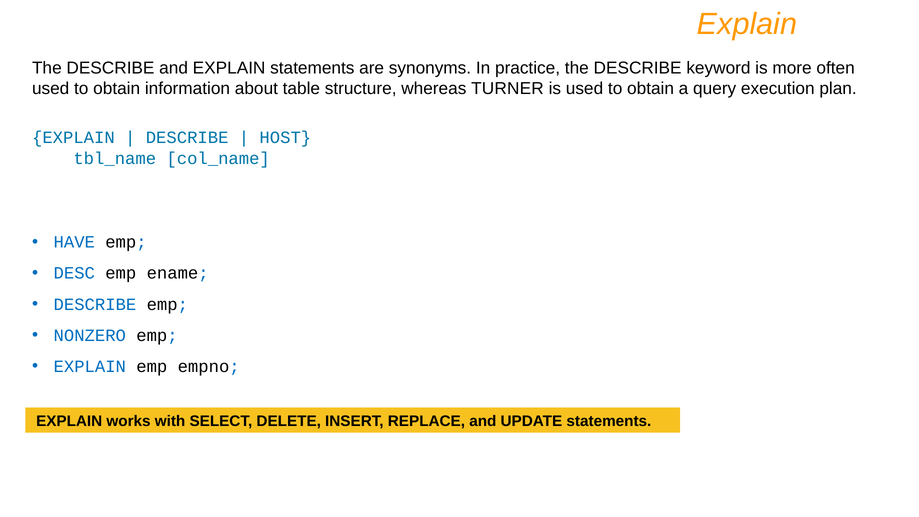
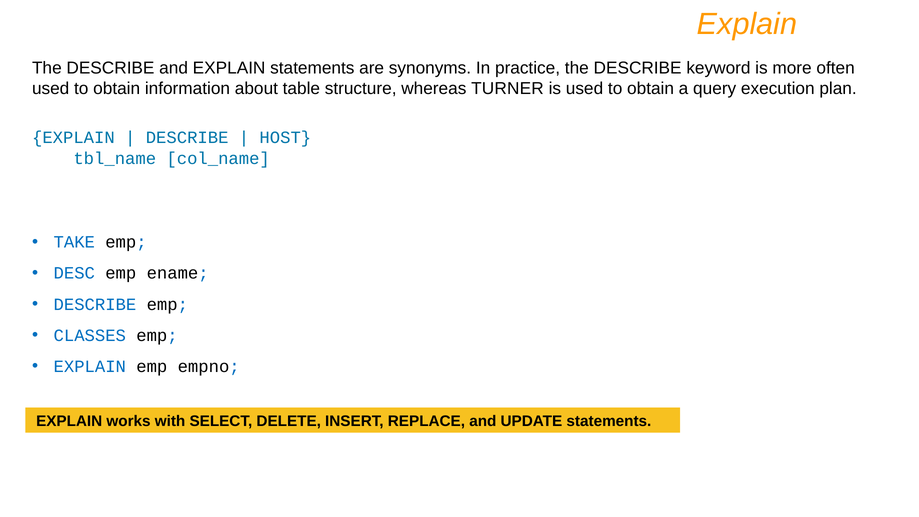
HAVE: HAVE -> TAKE (74, 242)
NONZERO: NONZERO -> CLASSES (90, 335)
